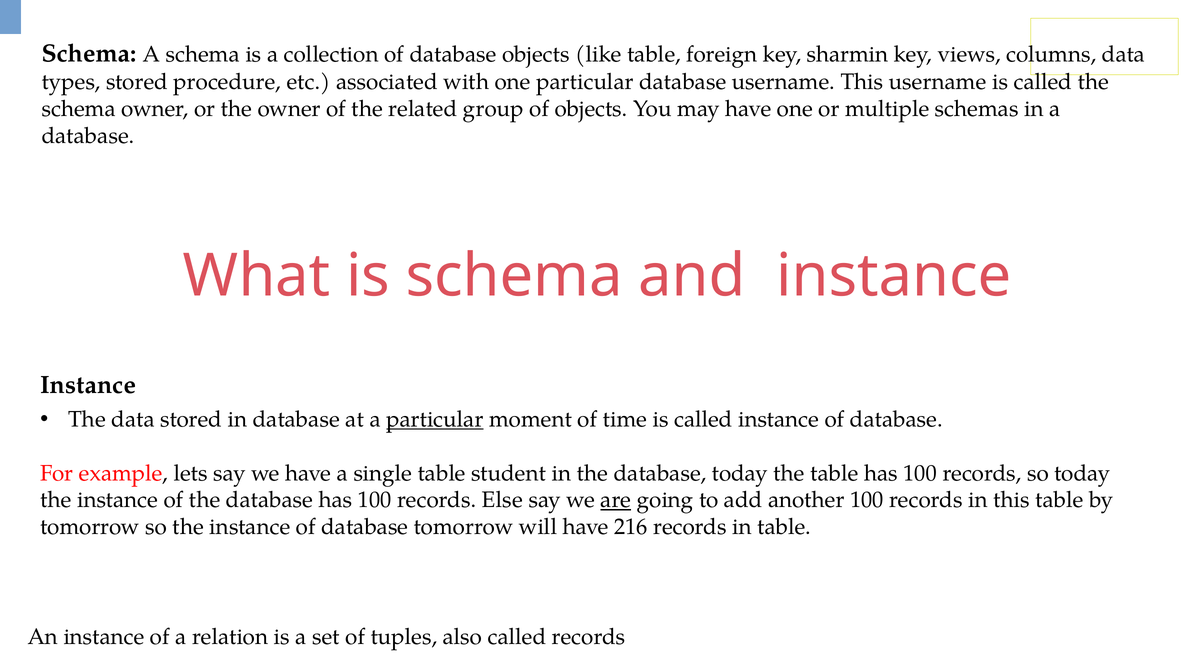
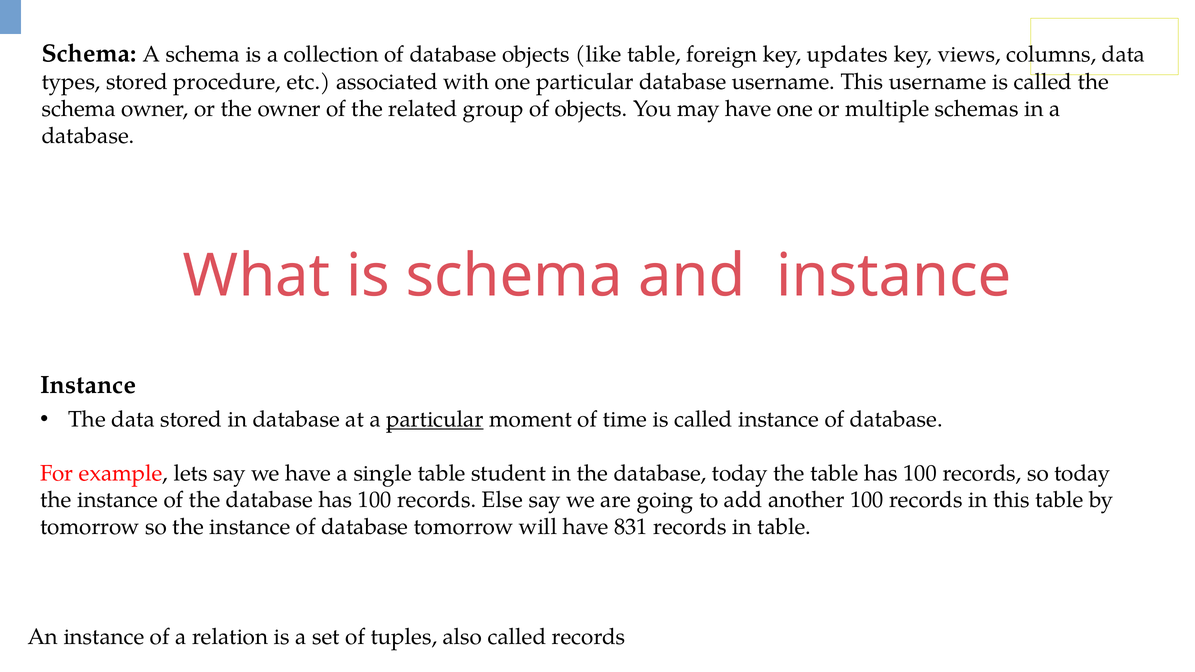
sharmin: sharmin -> updates (847, 55)
are underline: present -> none (616, 500)
216: 216 -> 831 (631, 527)
